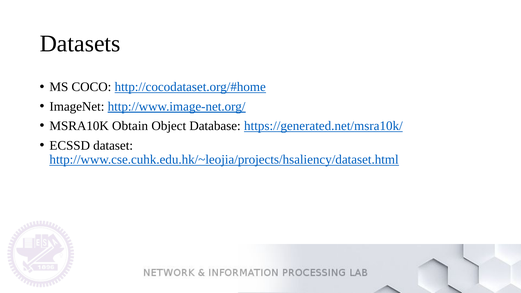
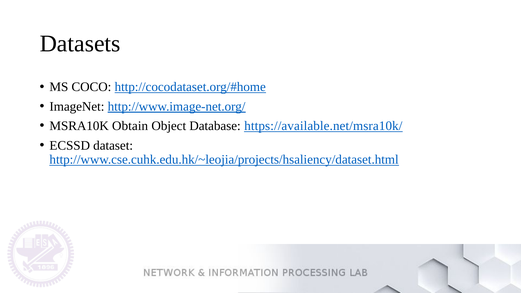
https://generated.net/msra10k/: https://generated.net/msra10k/ -> https://available.net/msra10k/ (323, 126)
